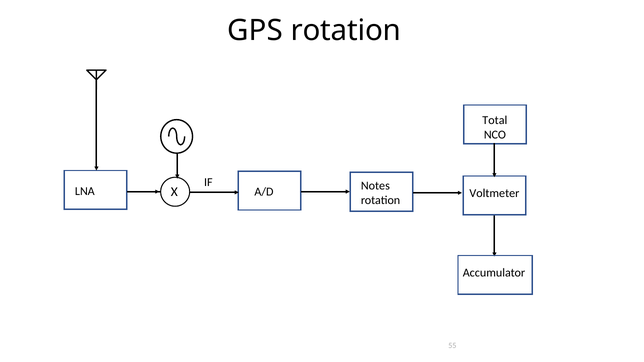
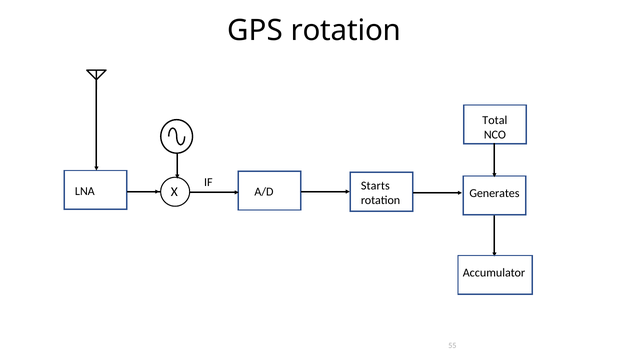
Notes: Notes -> Starts (375, 186)
Voltmeter: Voltmeter -> Generates (494, 193)
